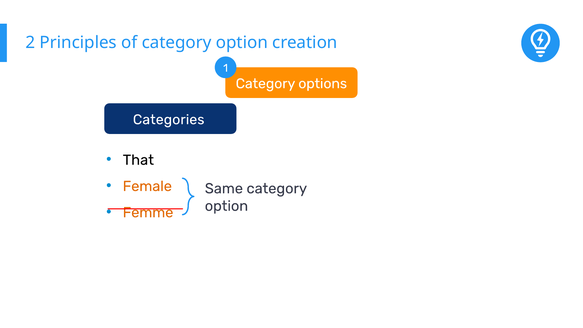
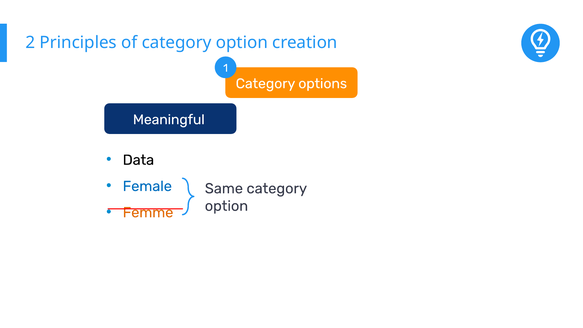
Categories: Categories -> Meaningful (169, 120)
That: That -> Data (138, 160)
Female colour: orange -> blue (147, 186)
